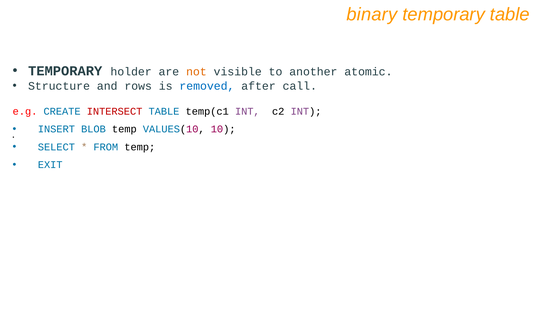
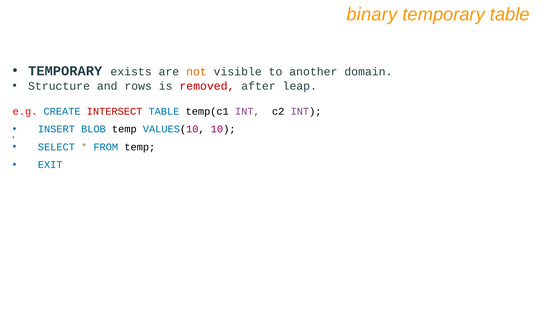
holder: holder -> exists (131, 72)
atomic: atomic -> domain (368, 72)
removed colour: blue -> red (207, 86)
call: call -> leap (300, 86)
